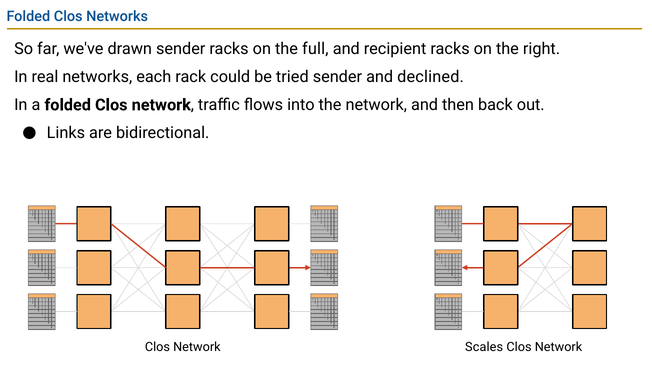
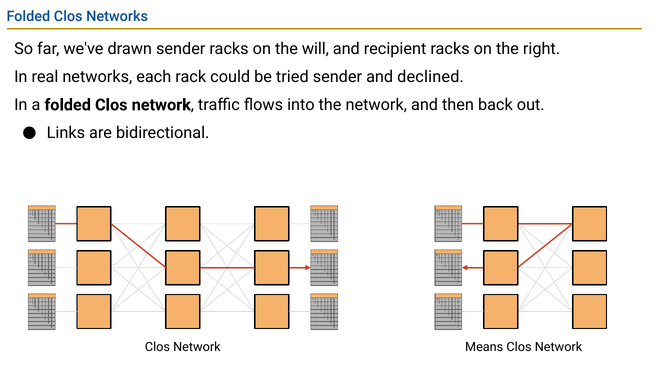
full: full -> will (315, 49)
Scales: Scales -> Means (484, 347)
